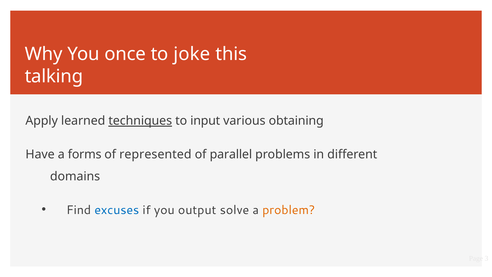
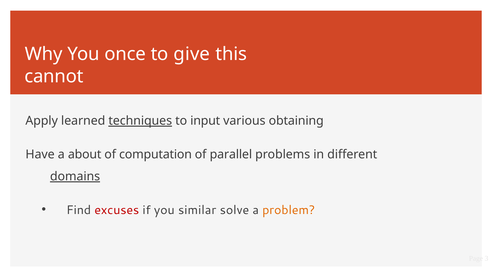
joke: joke -> give (192, 54)
talking: talking -> cannot (54, 76)
forms: forms -> about (85, 154)
represented: represented -> computation (156, 154)
domains underline: none -> present (75, 176)
excuses colour: blue -> red (117, 210)
output: output -> similar (197, 210)
